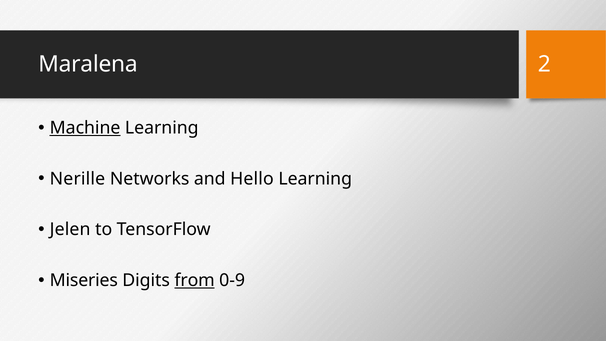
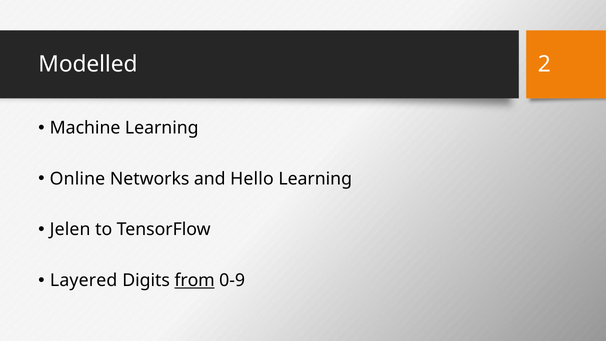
Maralena: Maralena -> Modelled (88, 64)
Machine underline: present -> none (85, 128)
Nerille: Nerille -> Online (77, 179)
Miseries: Miseries -> Layered (84, 280)
